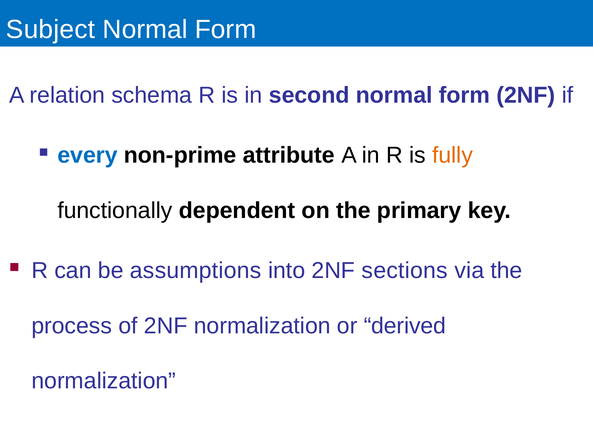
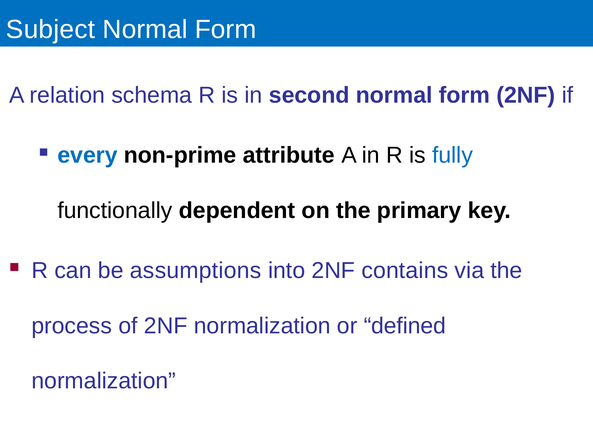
fully colour: orange -> blue (452, 156)
sections: sections -> contains (405, 271)
derived: derived -> defined (405, 326)
